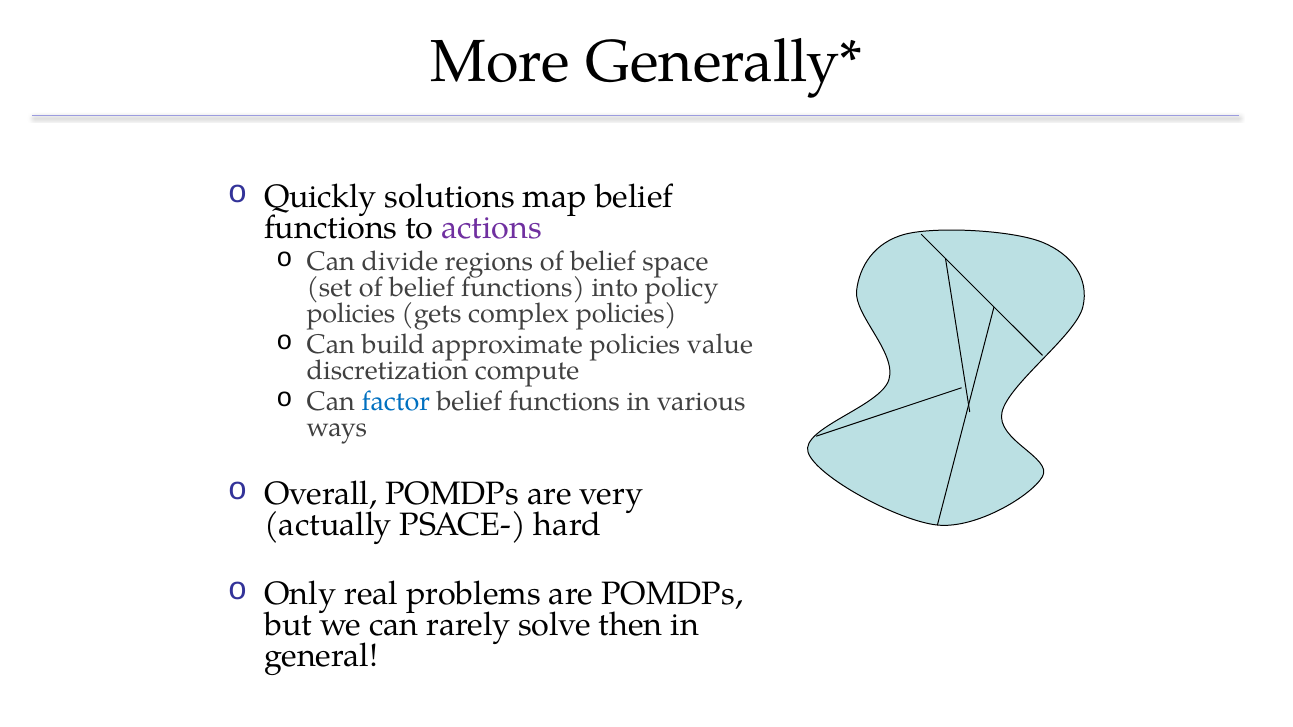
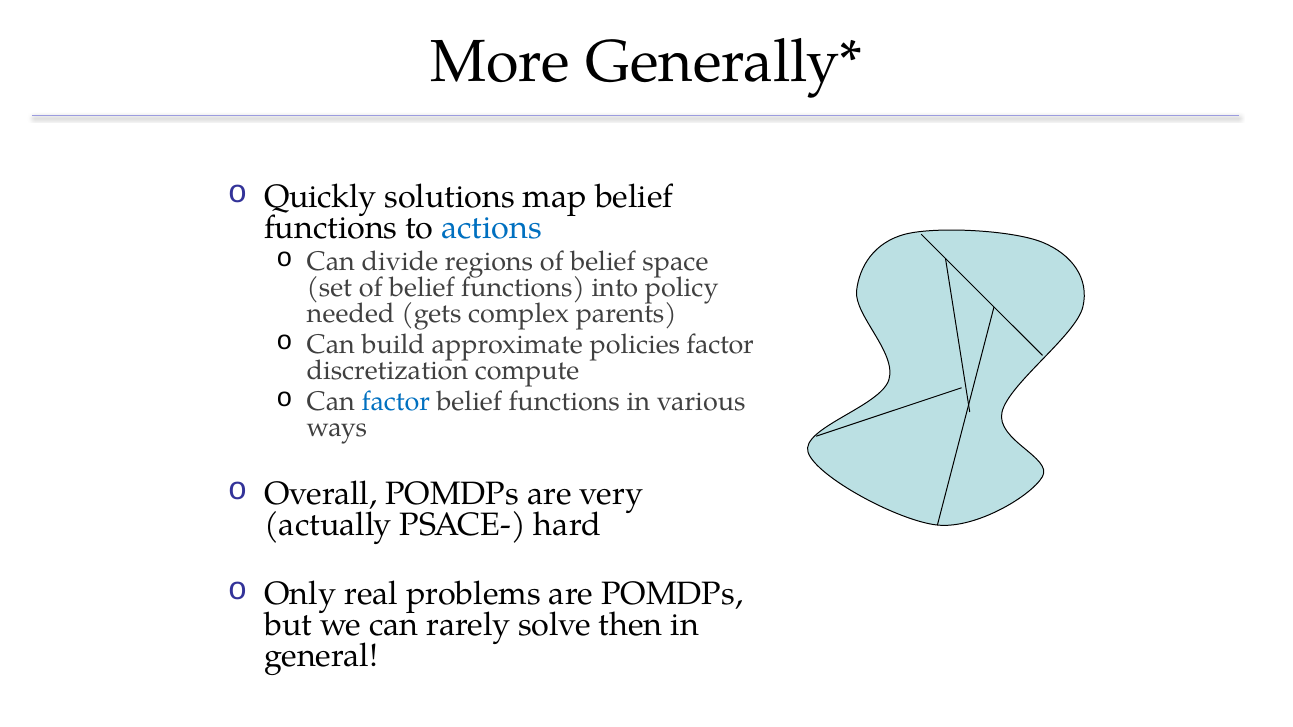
actions colour: purple -> blue (492, 228)
policies: policies -> needed (351, 314)
complex policies: policies -> parents (626, 314)
policies value: value -> factor (720, 345)
